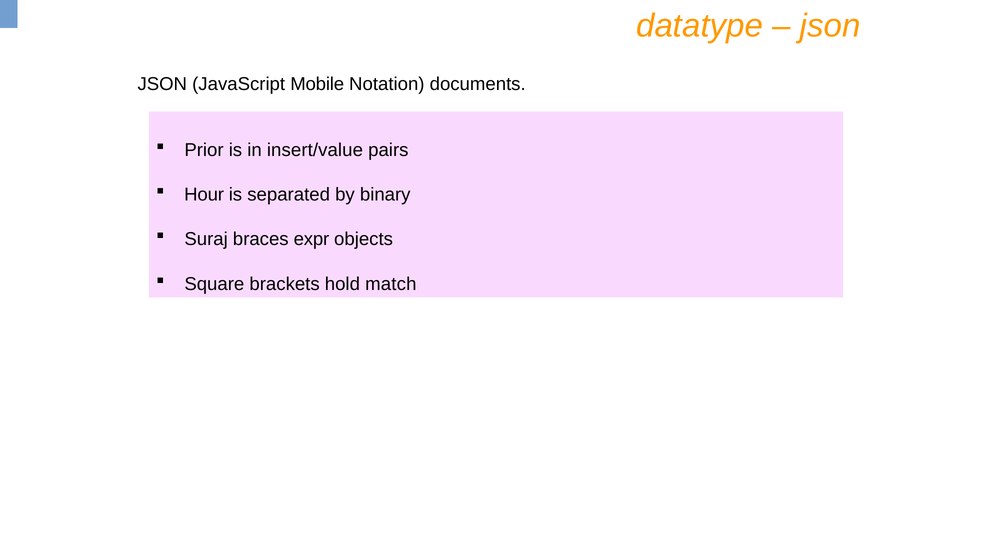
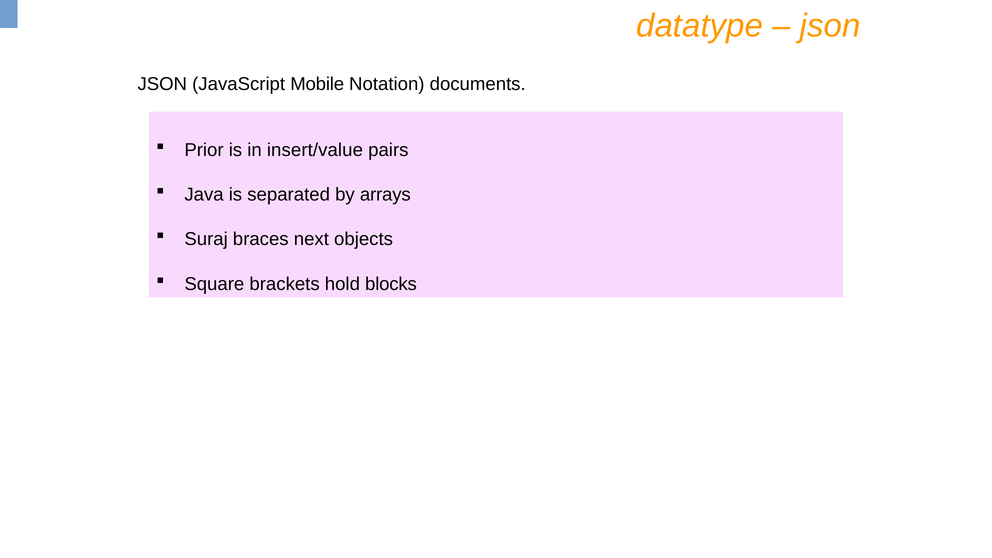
Hour: Hour -> Java (204, 195)
binary: binary -> arrays (385, 195)
expr: expr -> next (311, 239)
match: match -> blocks (391, 284)
